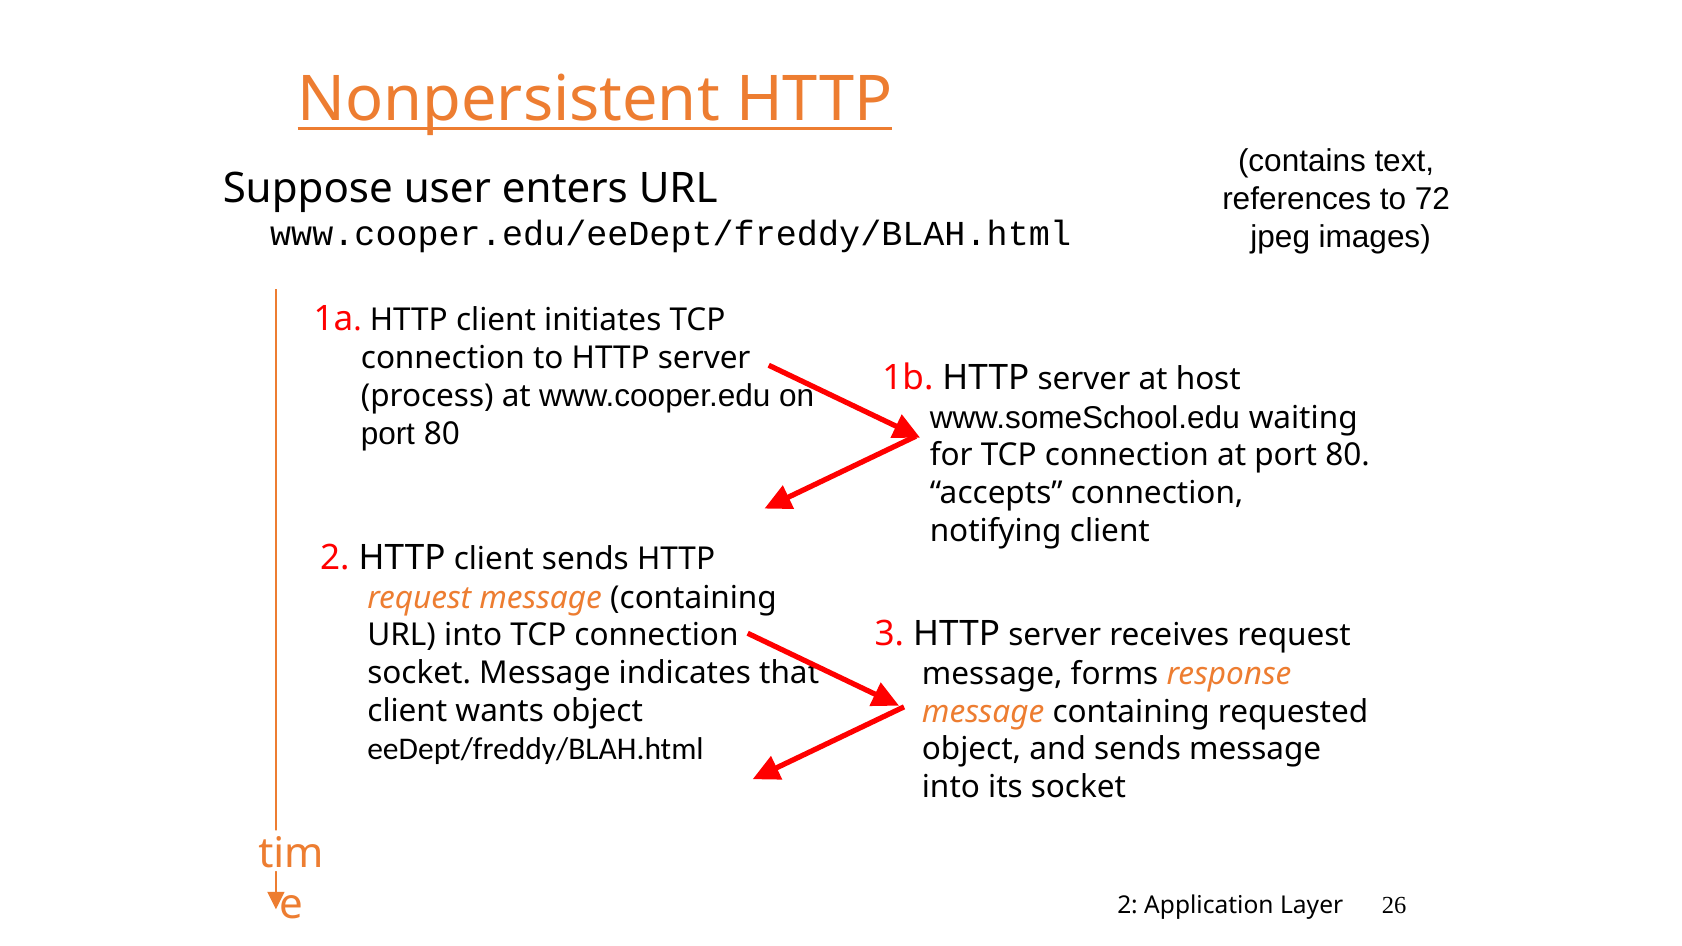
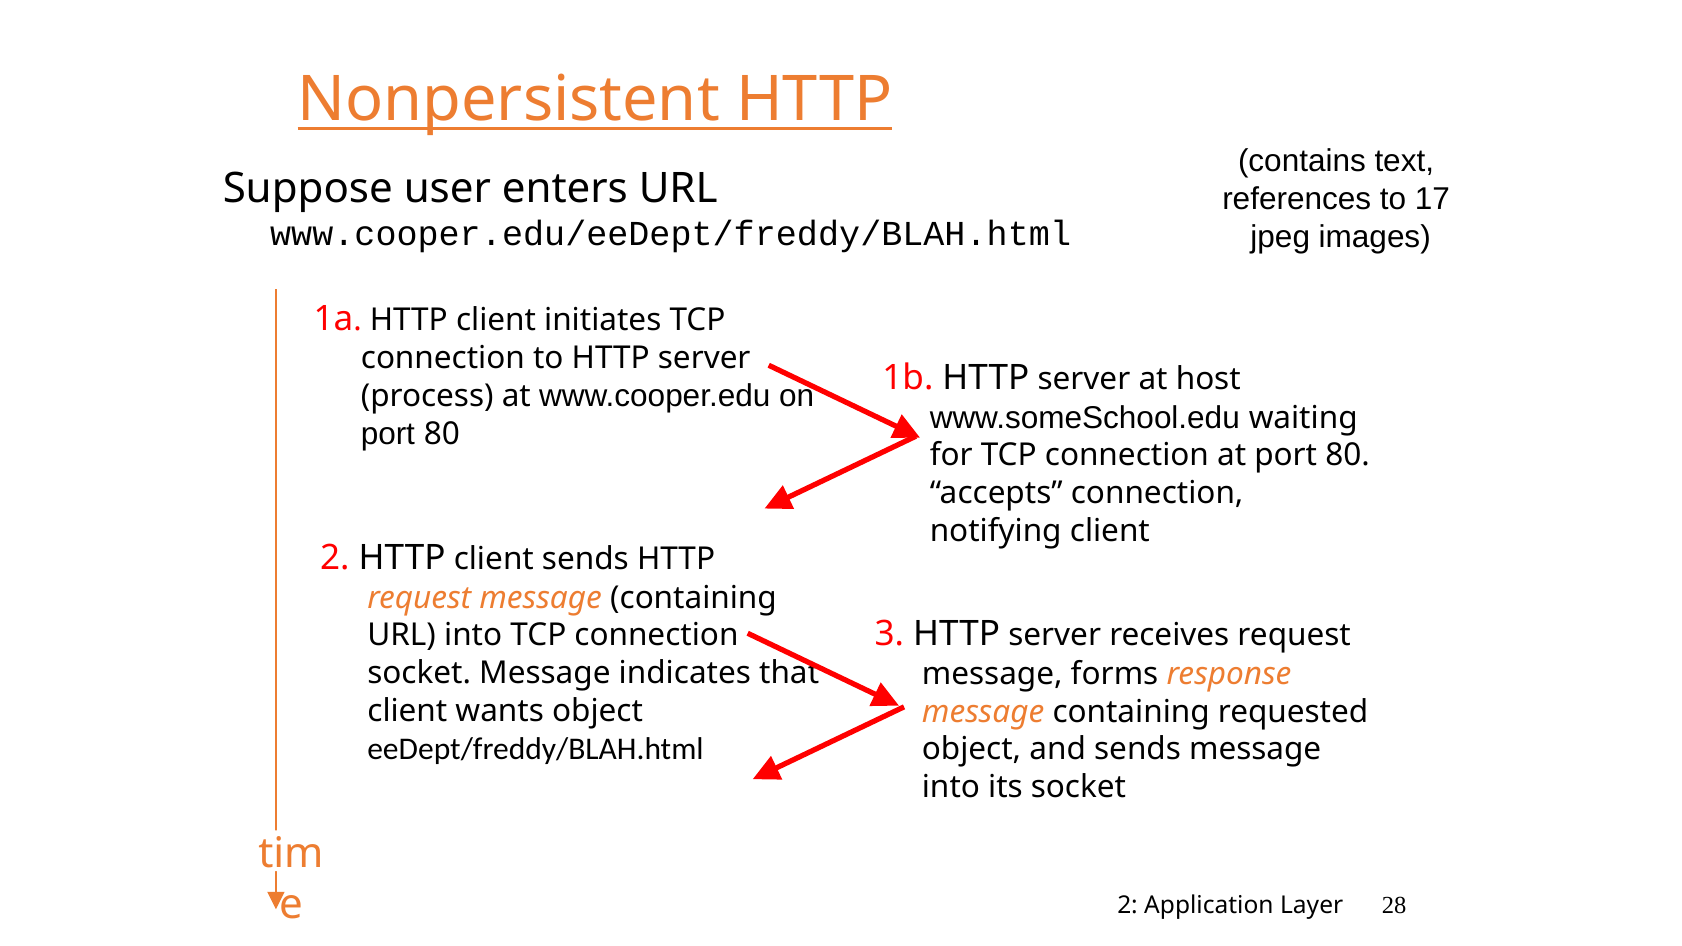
72: 72 -> 17 (1432, 199)
26: 26 -> 28 (1394, 906)
